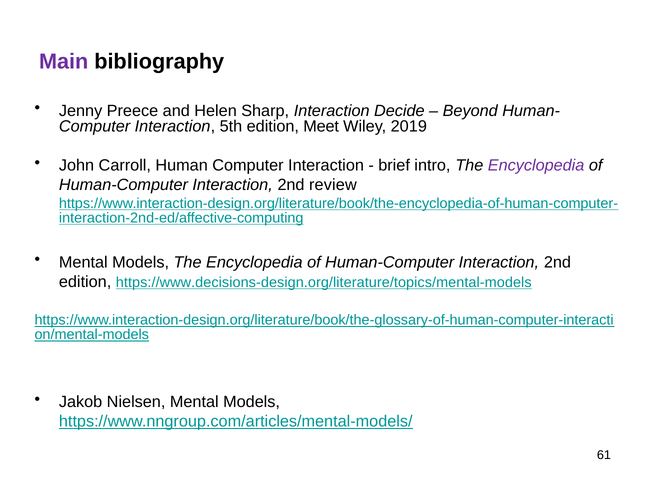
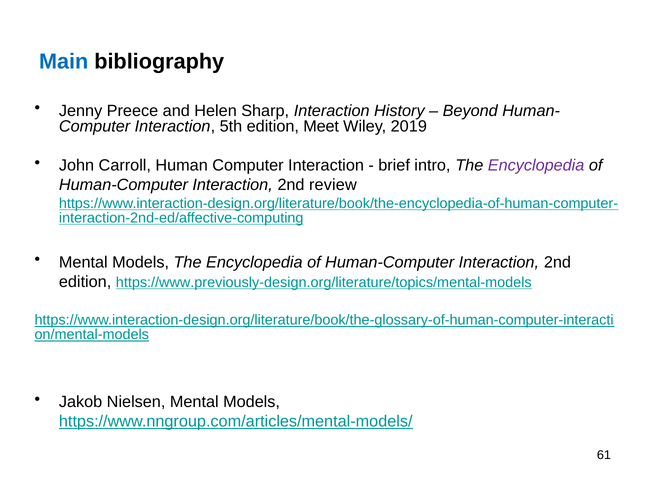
Main colour: purple -> blue (64, 62)
Decide: Decide -> History (399, 111)
https://www.decisions-design.org/literature/topics/mental-models: https://www.decisions-design.org/literature/topics/mental-models -> https://www.previously-design.org/literature/topics/mental-models (324, 283)
